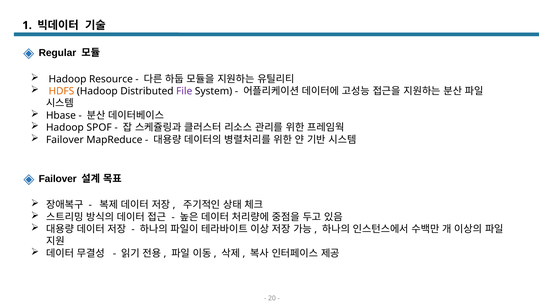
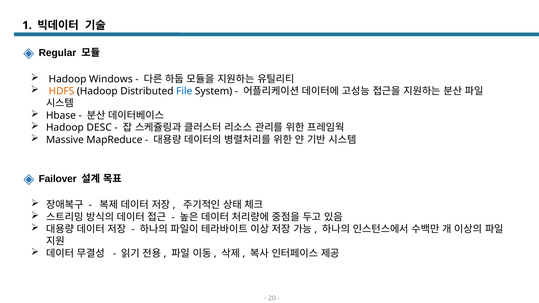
Resource: Resource -> Windows (111, 79)
File colour: purple -> blue (184, 91)
SPOF: SPOF -> DESC (99, 128)
Failover: Failover -> Massive (65, 140)
